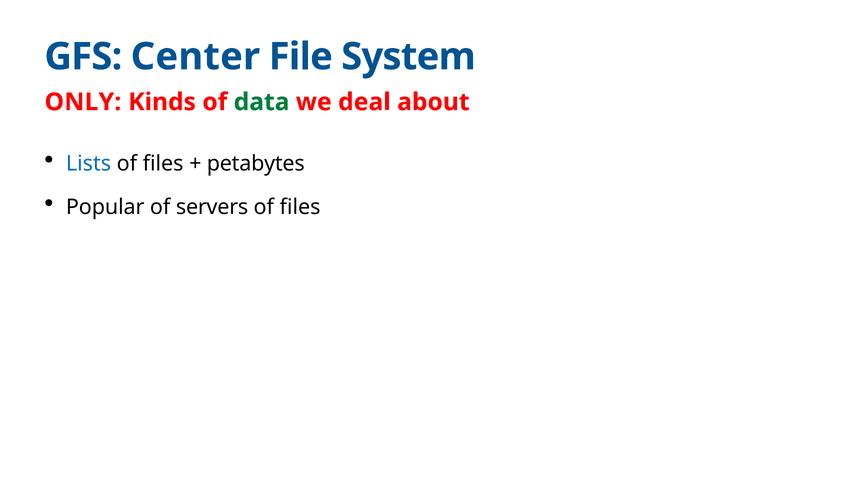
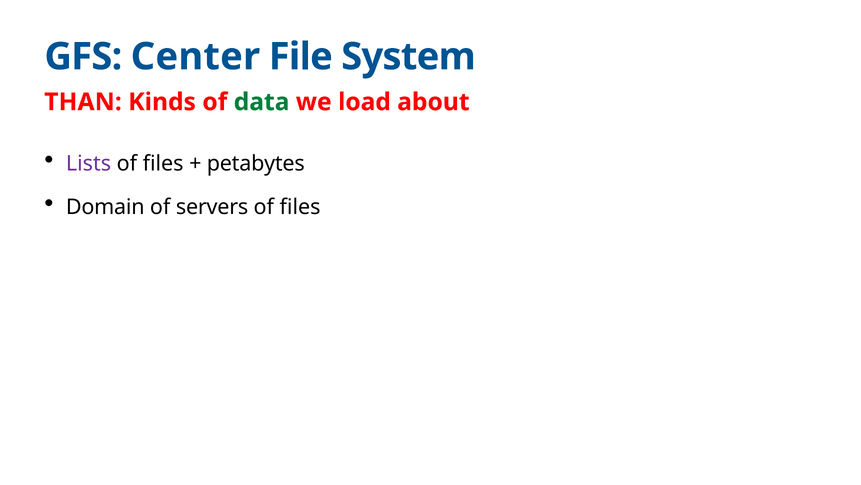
ONLY: ONLY -> THAN (83, 102)
deal: deal -> load (364, 102)
Lists colour: blue -> purple (88, 163)
Popular: Popular -> Domain (105, 207)
